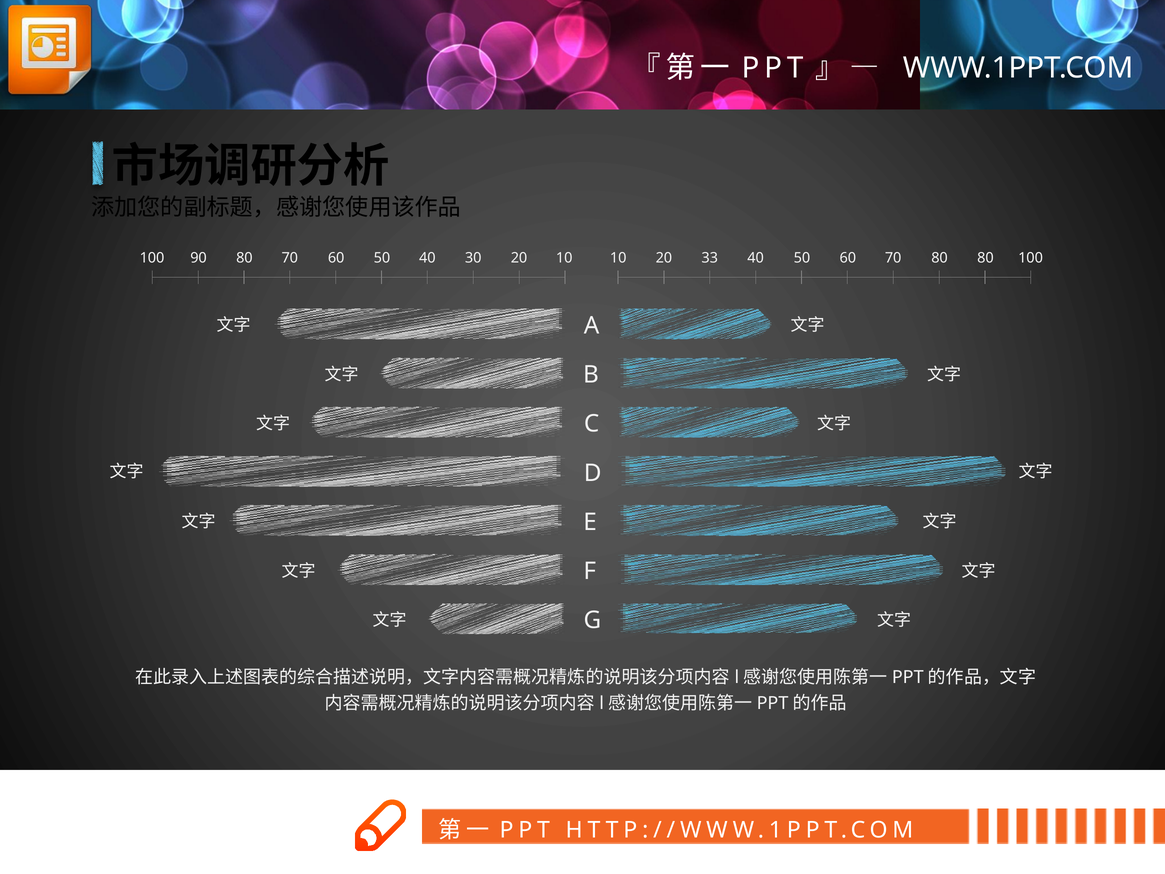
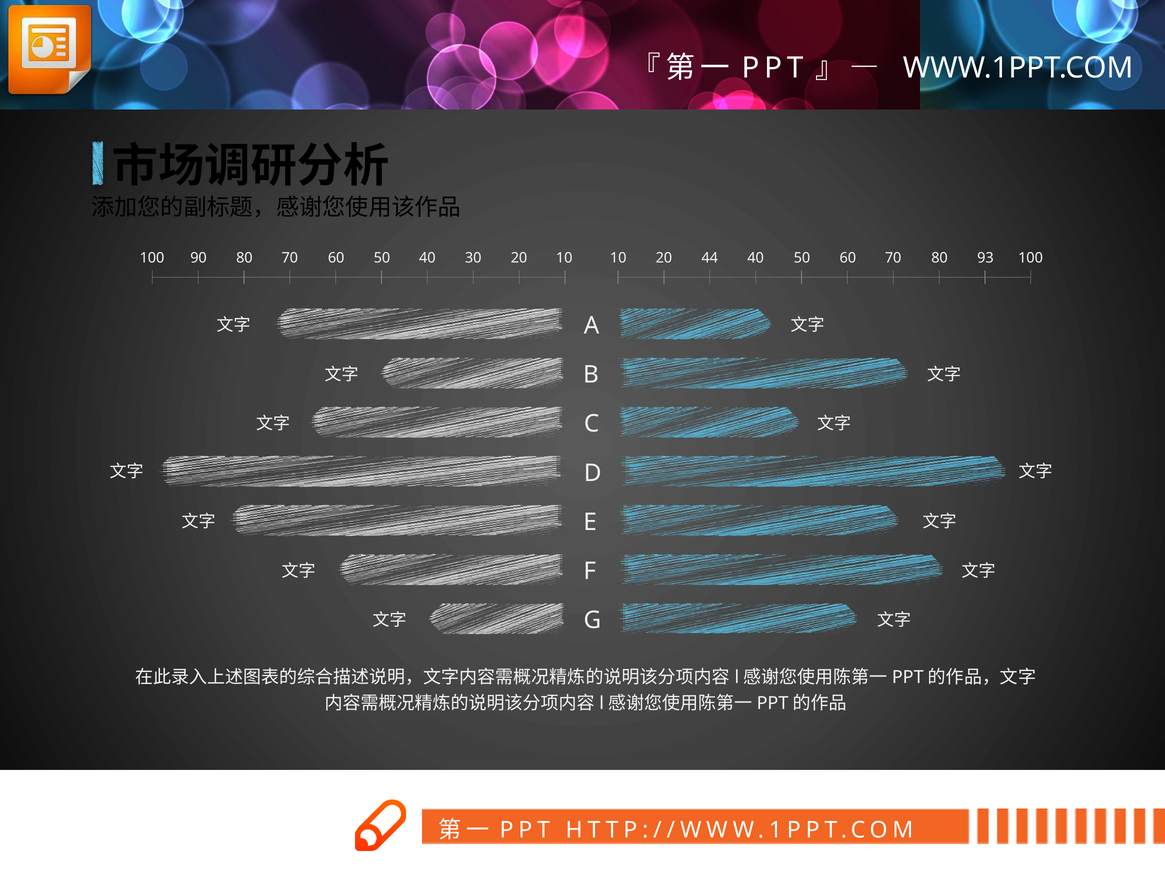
33: 33 -> 44 (710, 258)
80 80: 80 -> 93 (985, 258)
